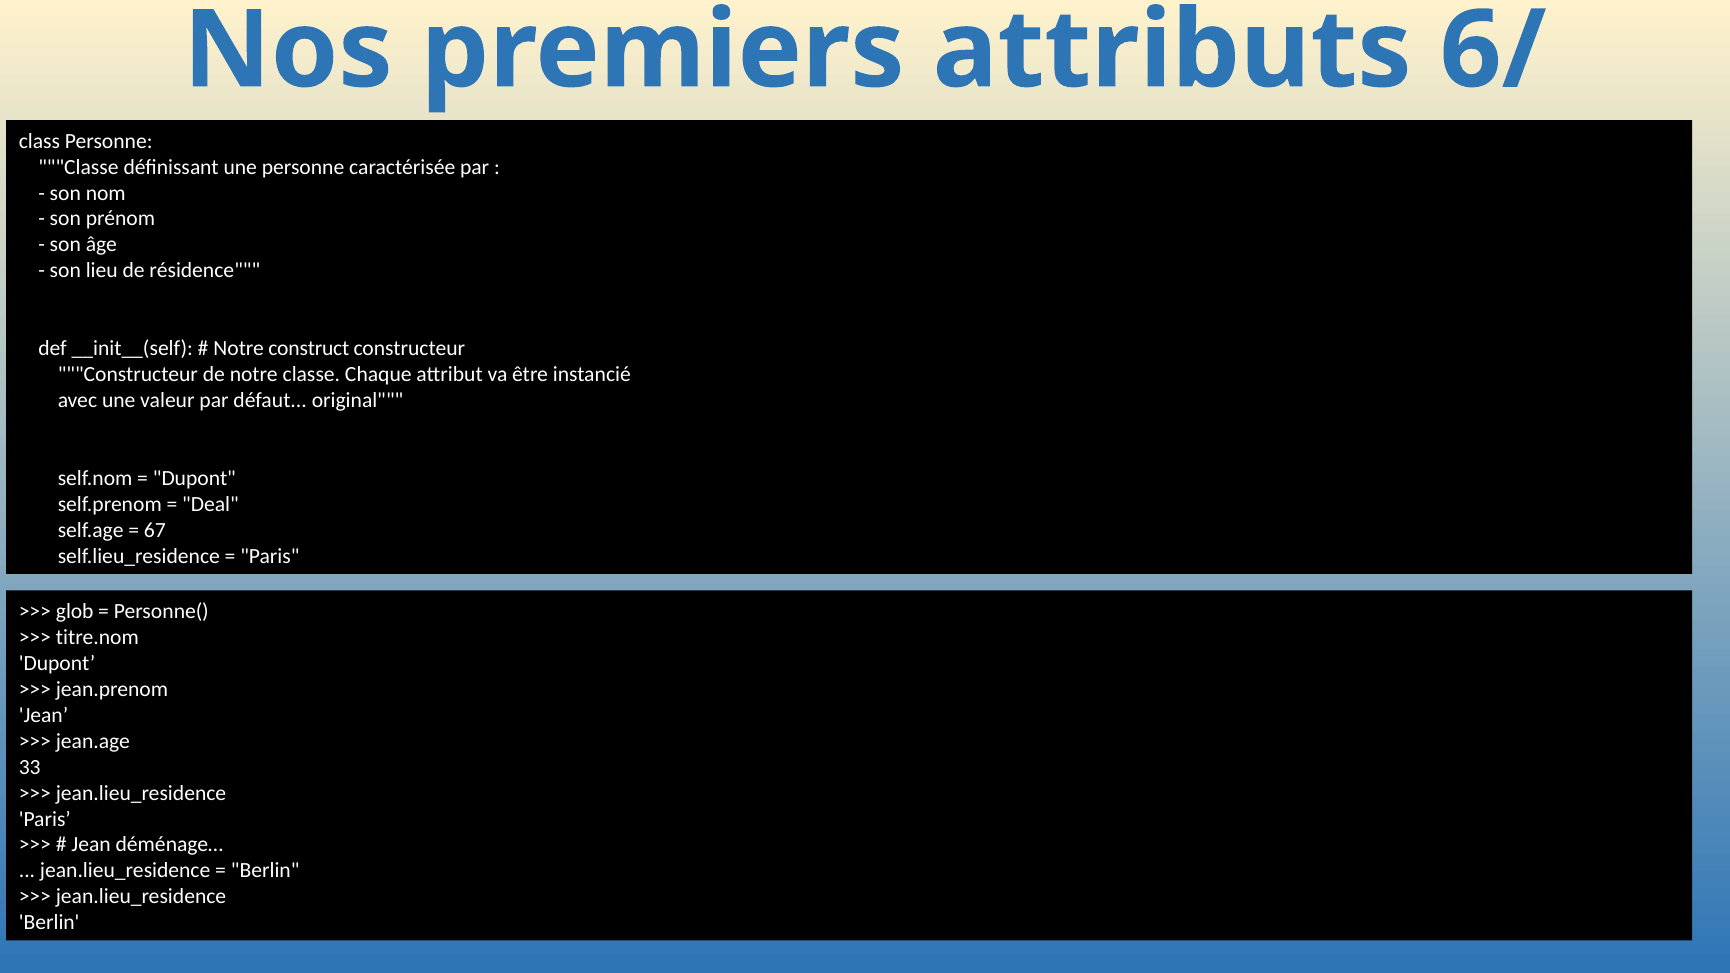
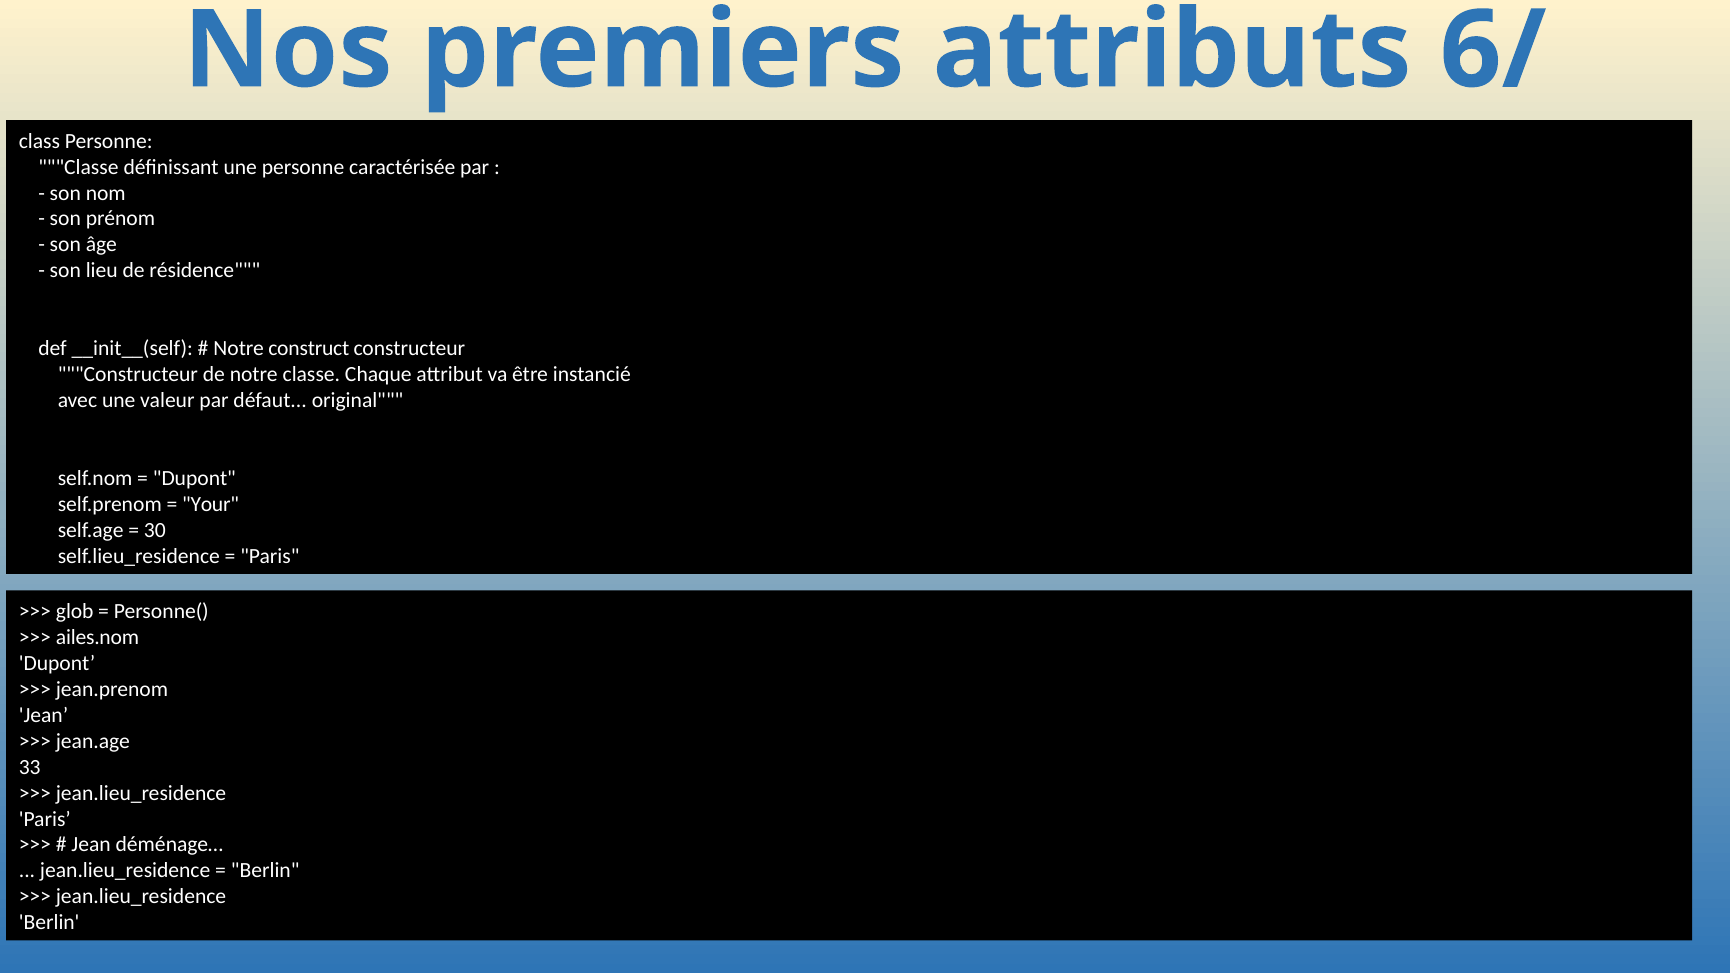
Deal: Deal -> Your (211, 504)
67: 67 -> 30 (155, 530)
titre.nom: titre.nom -> ailes.nom (97, 637)
